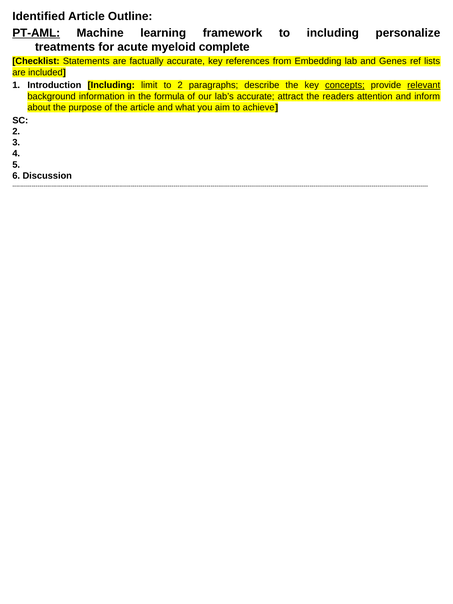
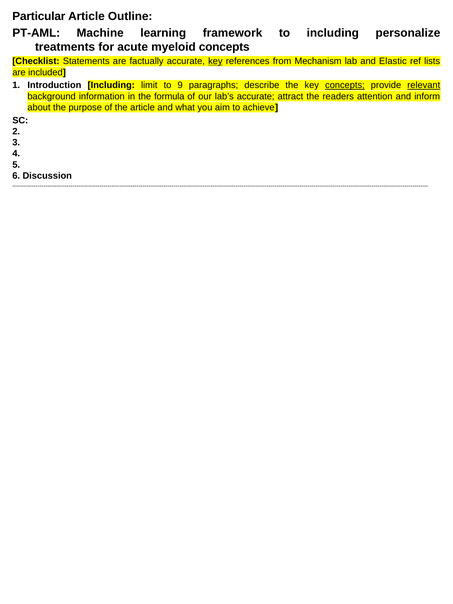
Identified: Identified -> Particular (39, 16)
PT-AML underline: present -> none (36, 33)
myeloid complete: complete -> concepts (224, 47)
key underline: none -> present (215, 61)
Embedding: Embedding -> Mechanism (318, 61)
Genes: Genes -> Elastic (393, 61)
to 2: 2 -> 9 (180, 85)
